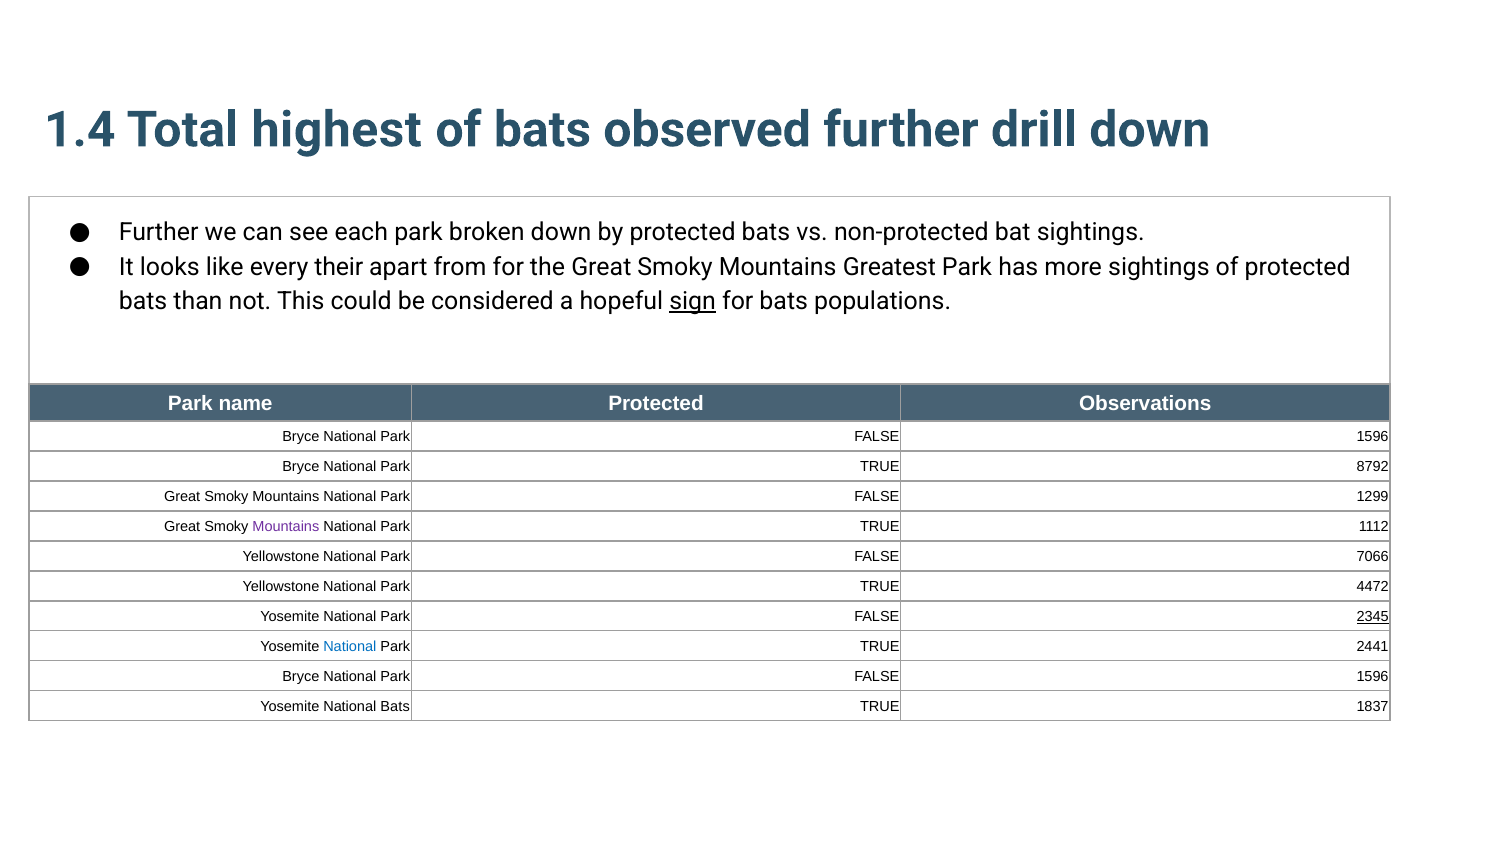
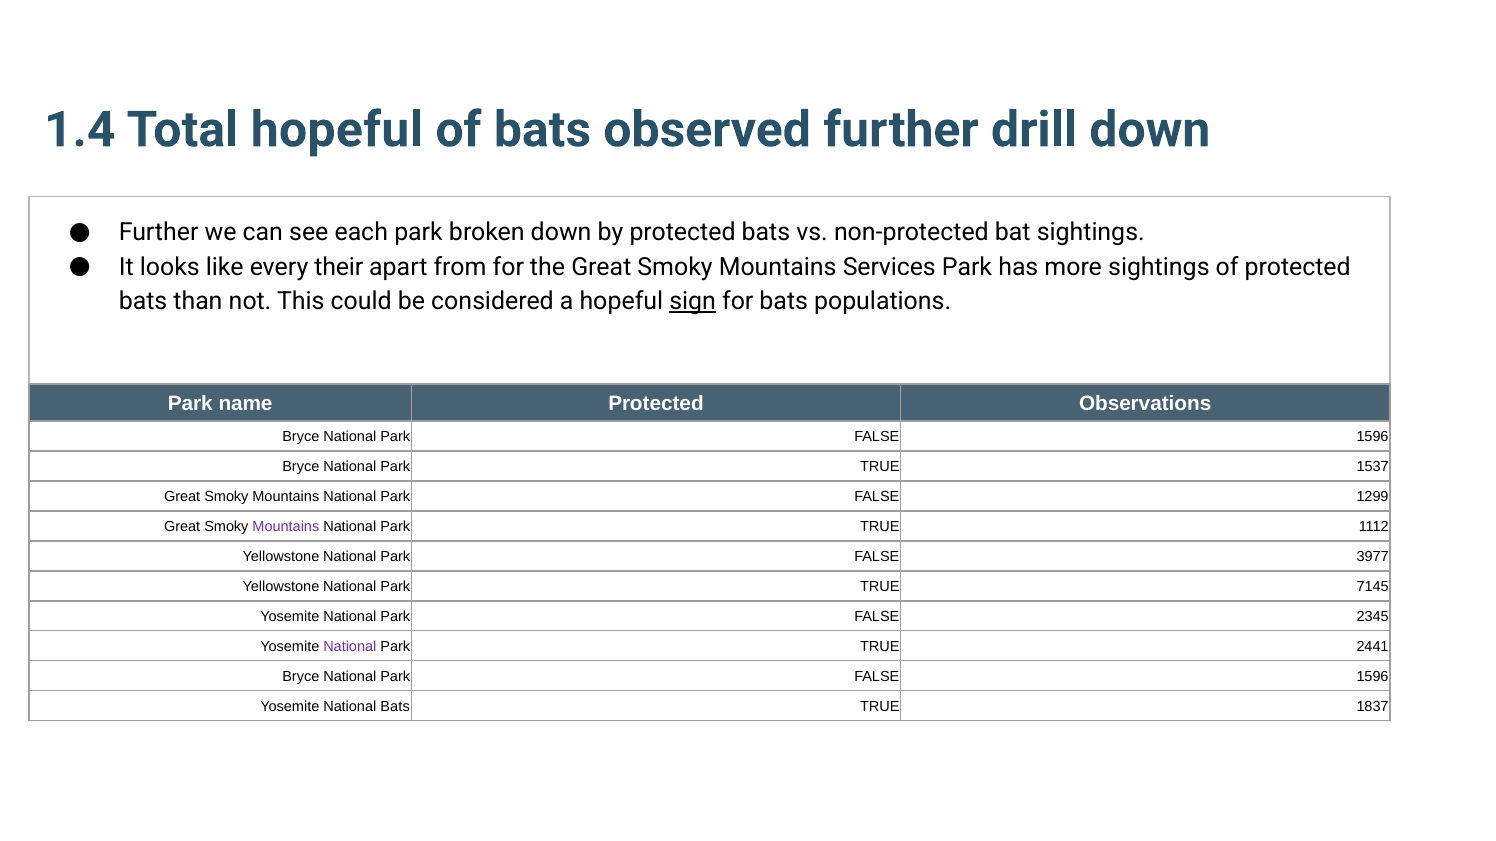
Total highest: highest -> hopeful (337, 130)
Greatest: Greatest -> Services (889, 267)
8792: 8792 -> 1537 (1373, 467)
7066: 7066 -> 3977 (1373, 557)
4472: 4472 -> 7145 (1373, 587)
2345 underline: present -> none (1373, 617)
National colour: blue -> purple (350, 647)
